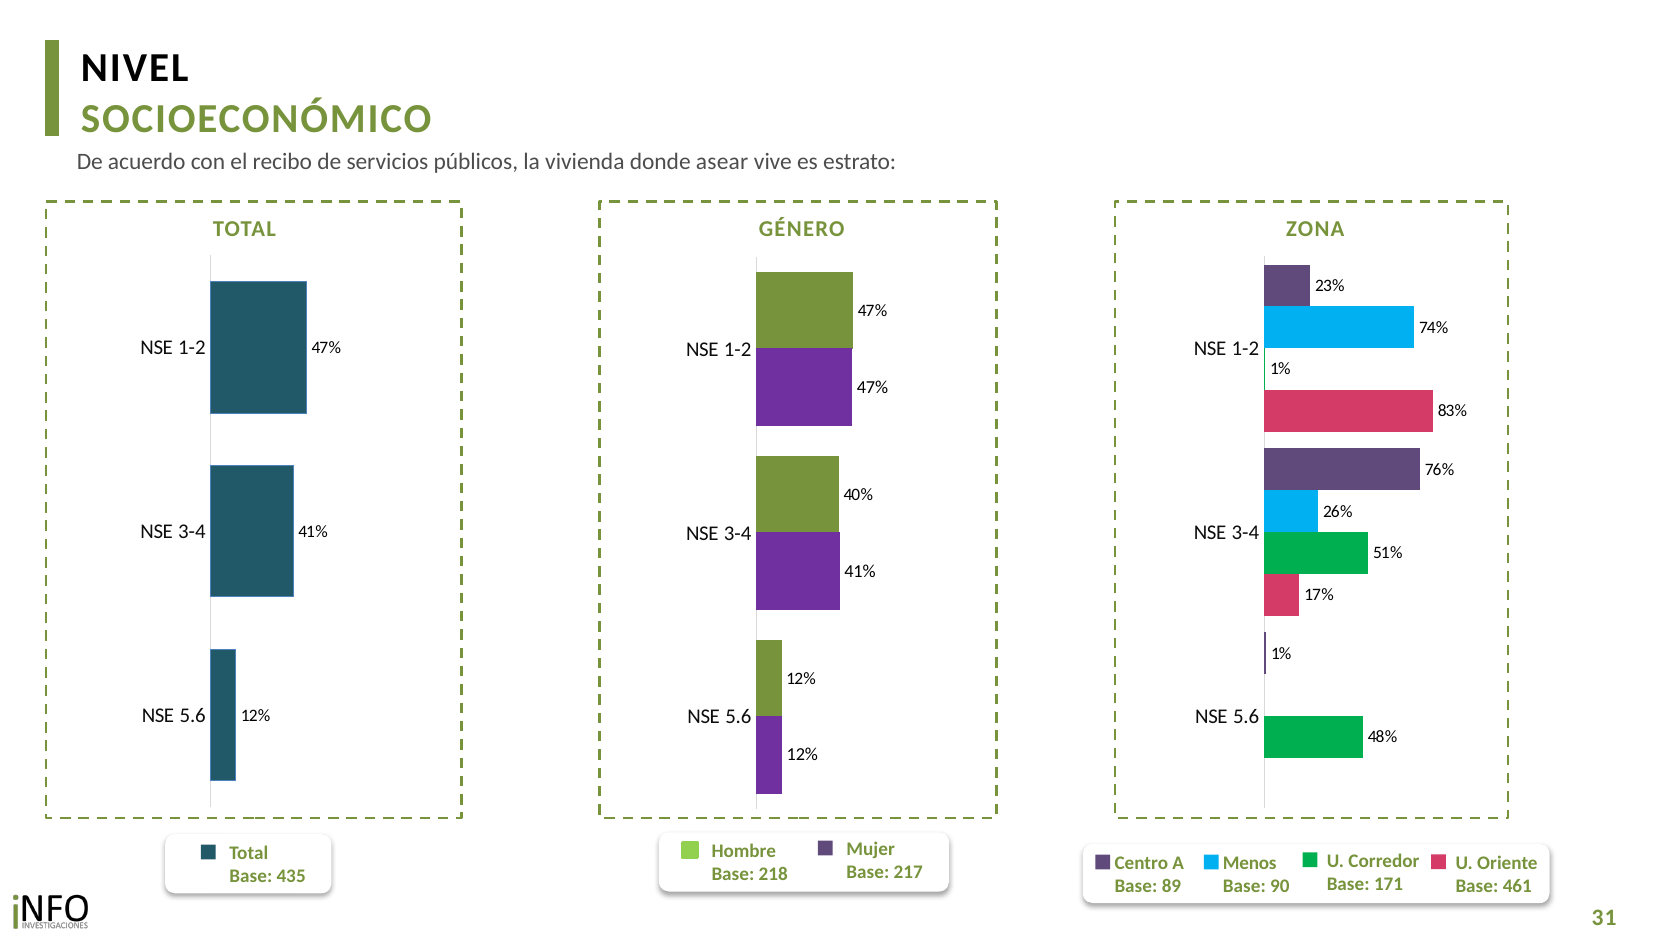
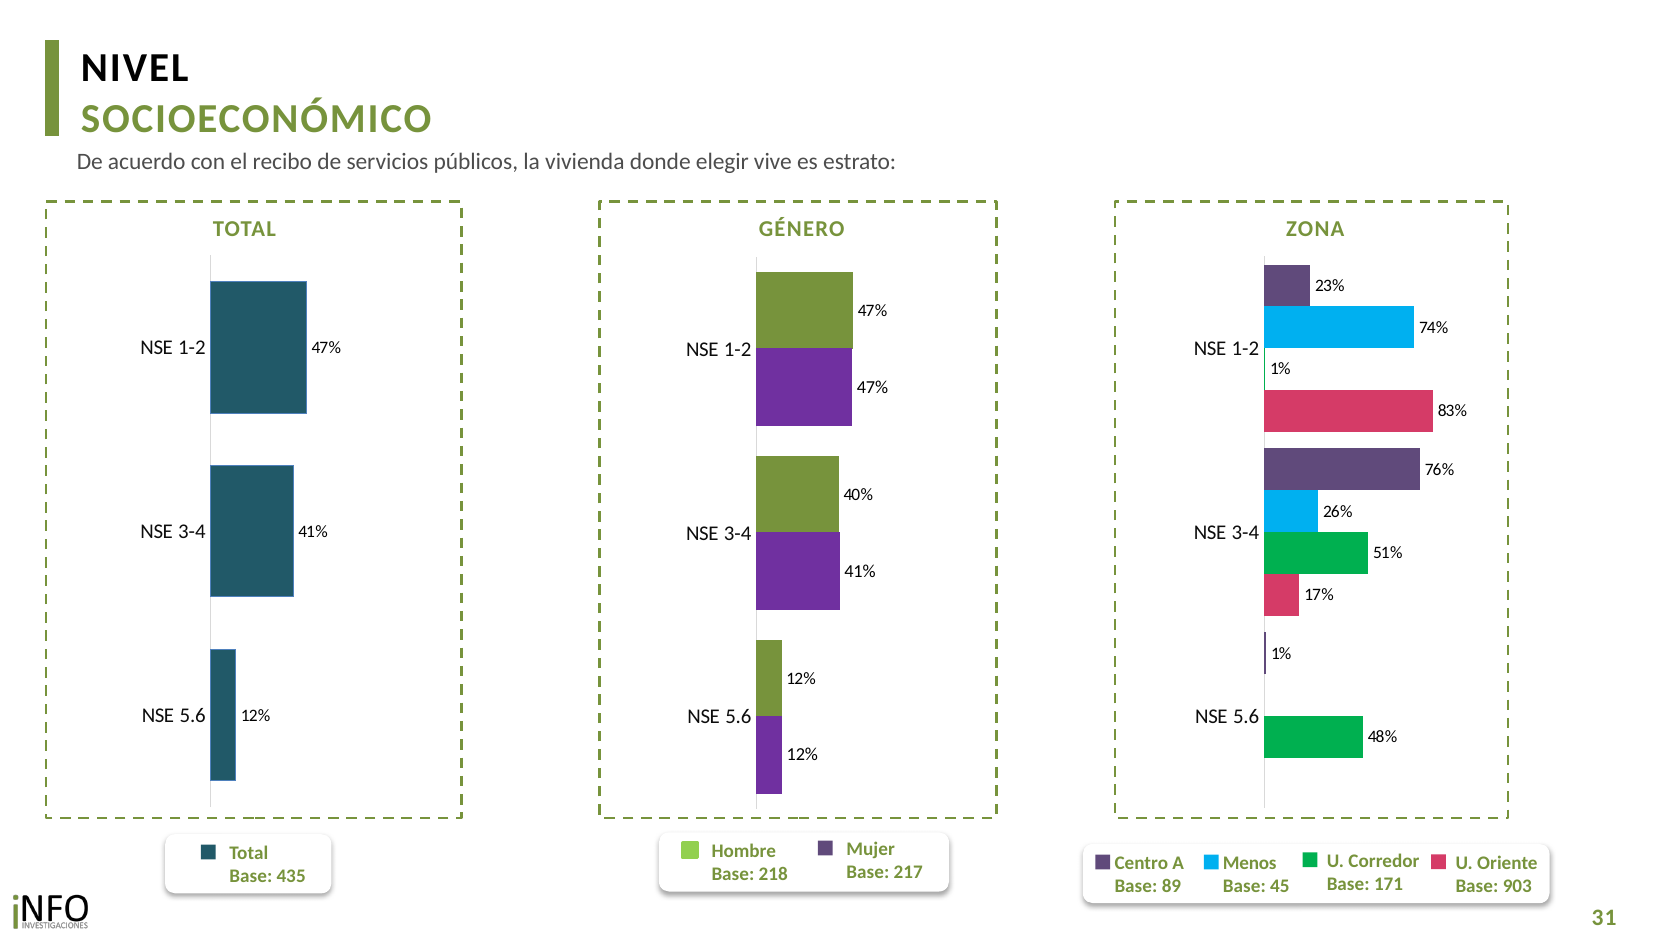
asear: asear -> elegir (722, 161)
461: 461 -> 903 (1517, 885)
90: 90 -> 45 (1280, 885)
